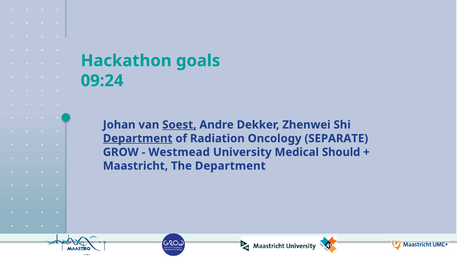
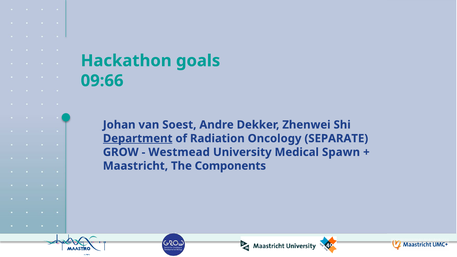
09:24: 09:24 -> 09:66 (102, 81)
Soest underline: present -> none (179, 125)
Should: Should -> Spawn (341, 152)
The Department: Department -> Components (230, 166)
